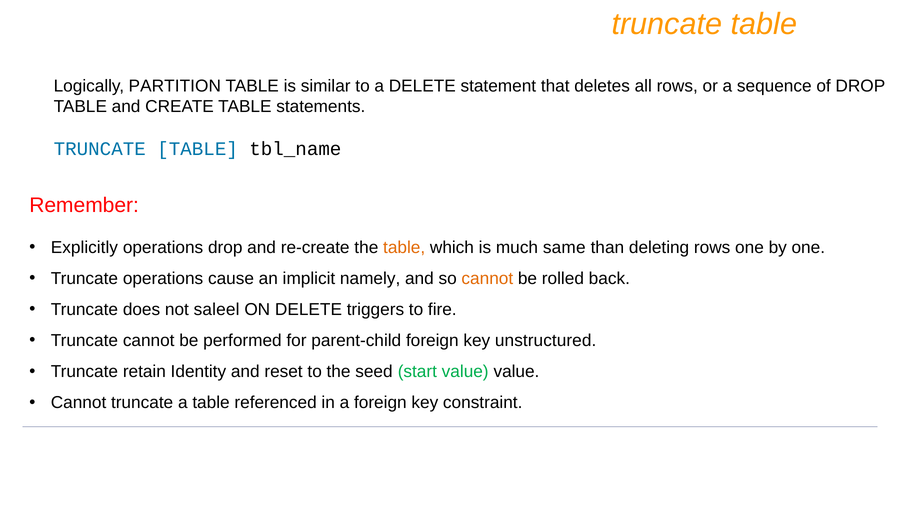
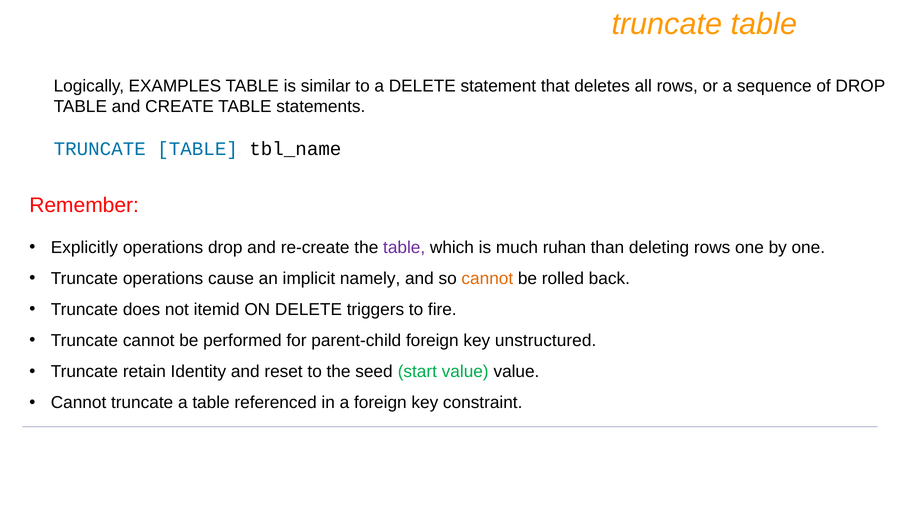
PARTITION: PARTITION -> EXAMPLES (175, 86)
table colour: orange -> purple (404, 248)
same: same -> ruhan (564, 248)
saleel: saleel -> itemid (217, 310)
